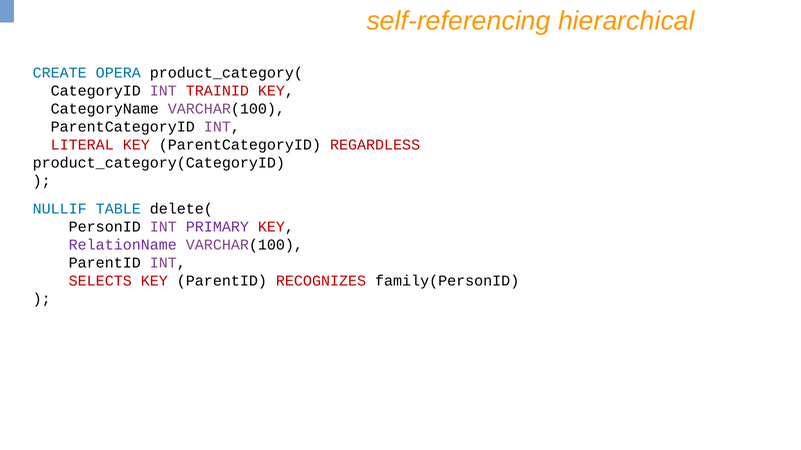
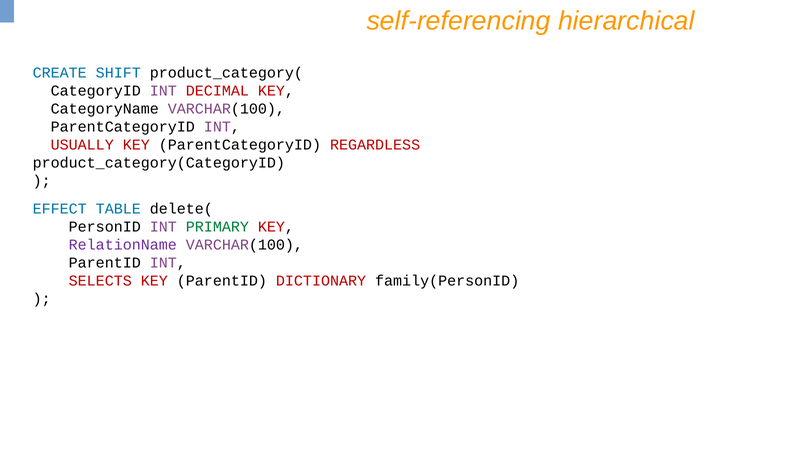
OPERA: OPERA -> SHIFT (118, 73)
TRAINID: TRAINID -> DECIMAL (217, 91)
LITERAL: LITERAL -> USUALLY (82, 145)
NULLIF: NULLIF -> EFFECT (60, 209)
PRIMARY colour: purple -> green (217, 227)
RECOGNIZES: RECOGNIZES -> DICTIONARY (321, 281)
